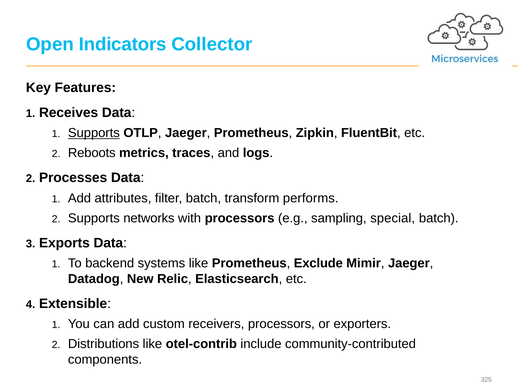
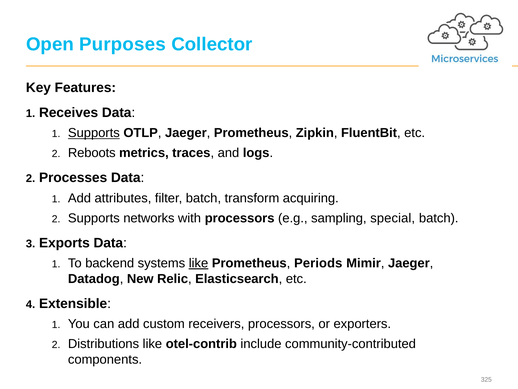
Indicators: Indicators -> Purposes (123, 44)
performs: performs -> acquiring (311, 198)
like underline: none -> present (198, 263)
Exclude: Exclude -> Periods (318, 263)
